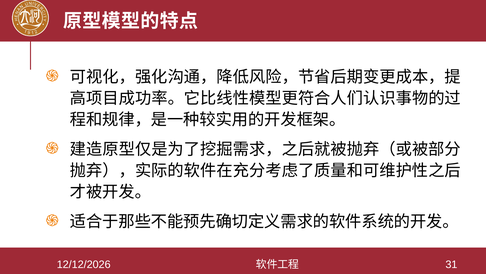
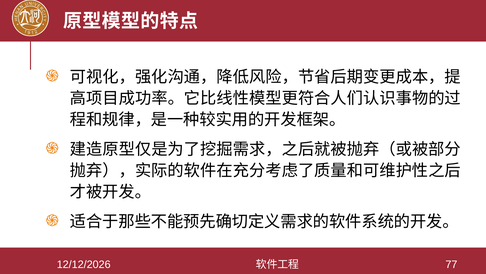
31: 31 -> 77 (451, 264)
